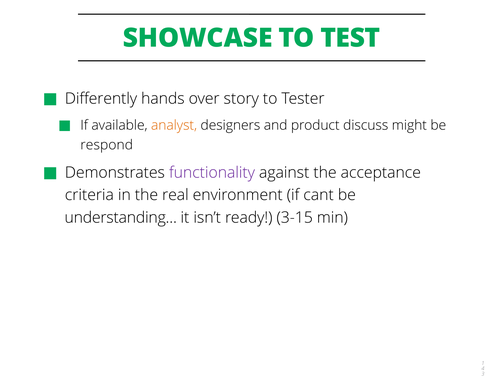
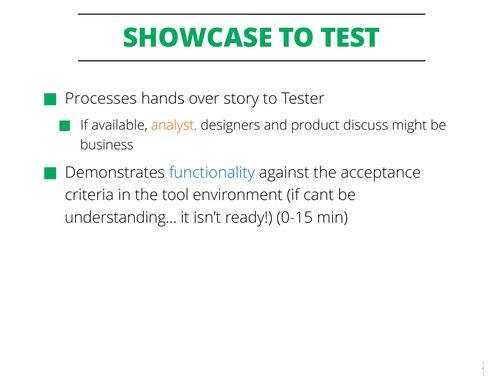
Differently: Differently -> Processes (101, 99)
respond: respond -> business (107, 145)
functionality colour: purple -> blue (212, 173)
real: real -> tool (175, 195)
3-15: 3-15 -> 0-15 (295, 218)
